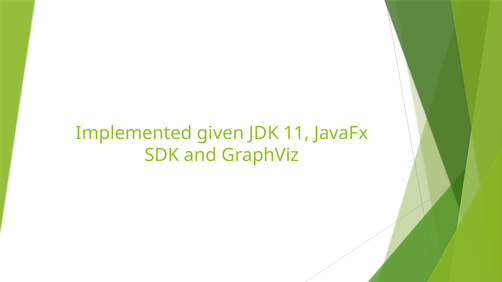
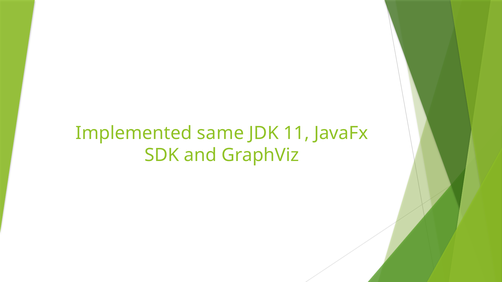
given: given -> same (220, 133)
